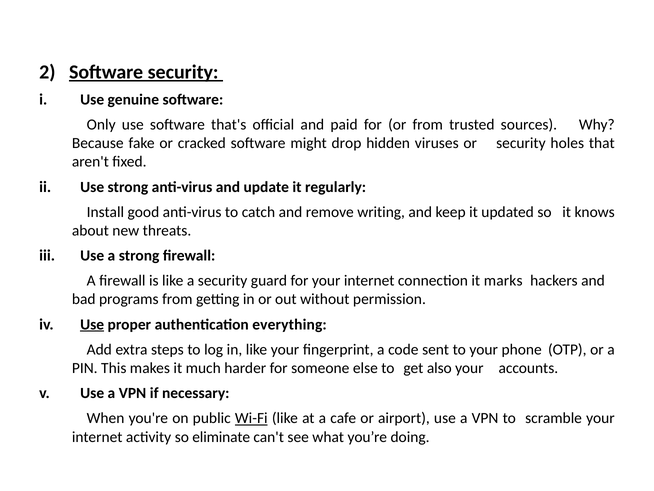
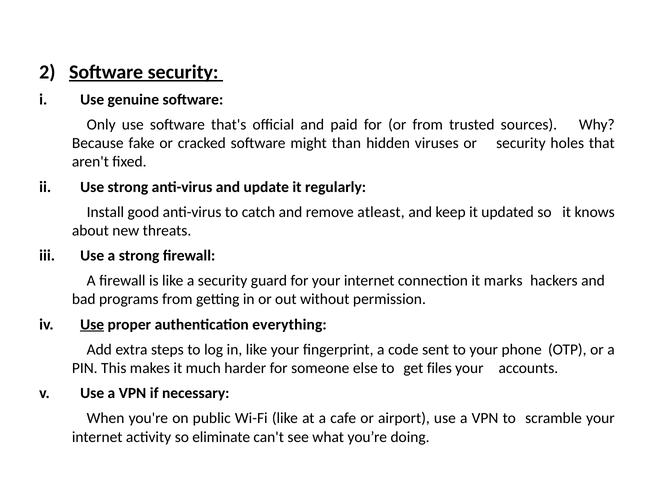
drop: drop -> than (346, 143)
writing: writing -> atleast (381, 212)
also: also -> files (439, 368)
Wi-Fi underline: present -> none (251, 418)
